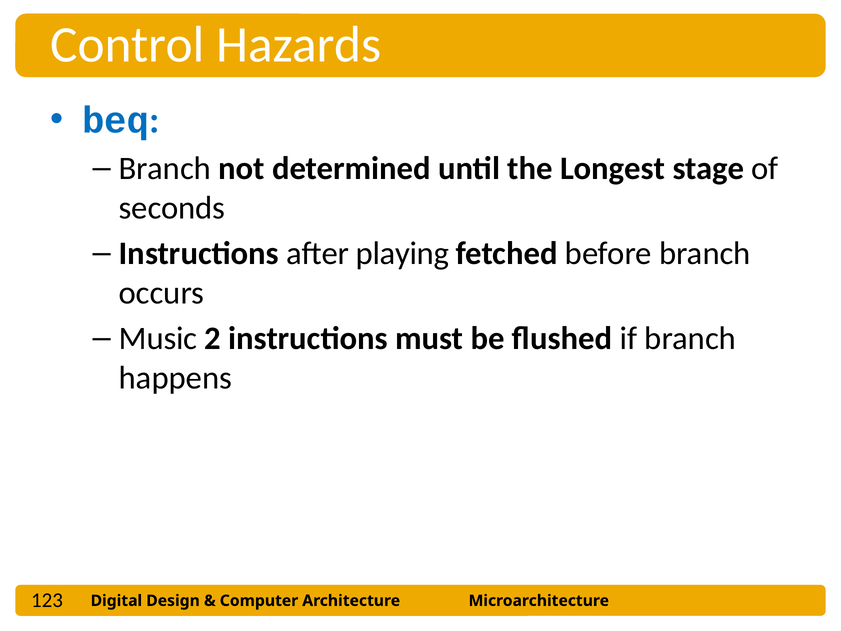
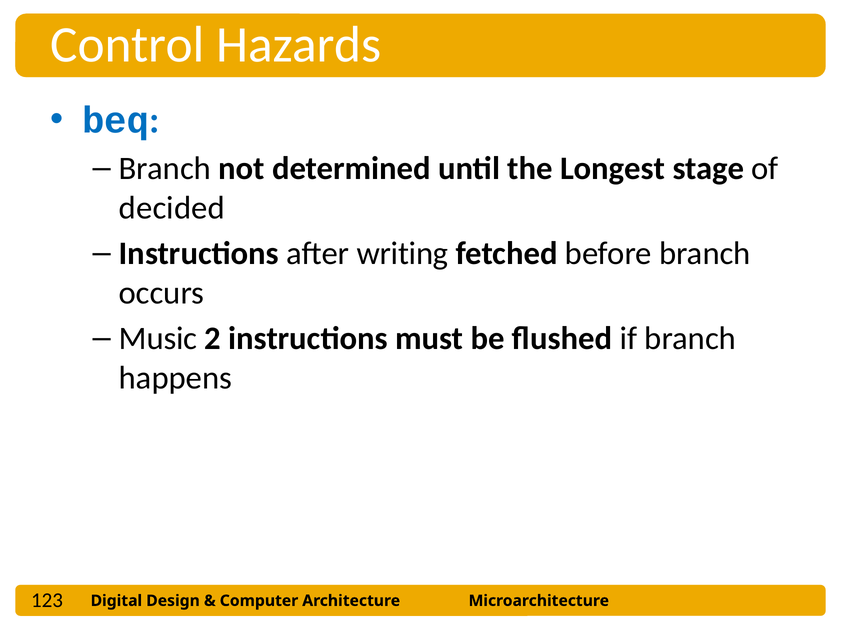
seconds: seconds -> decided (172, 208)
playing: playing -> writing (402, 253)
